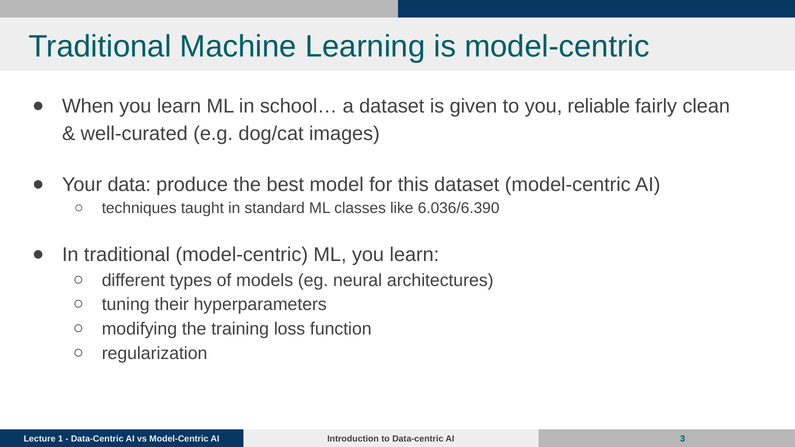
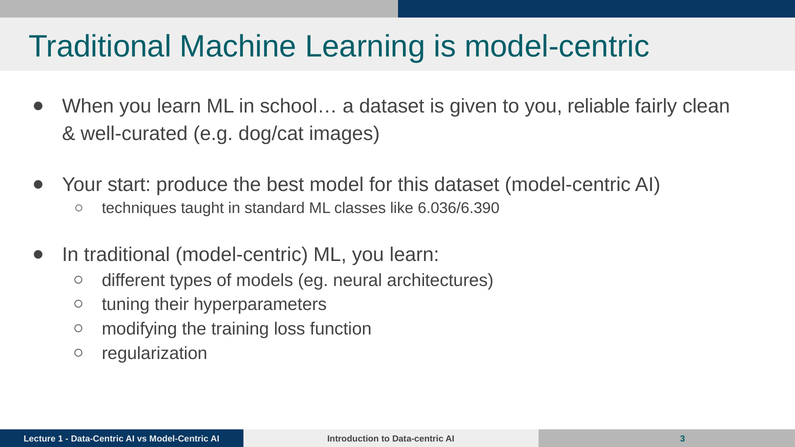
data: data -> start (129, 185)
